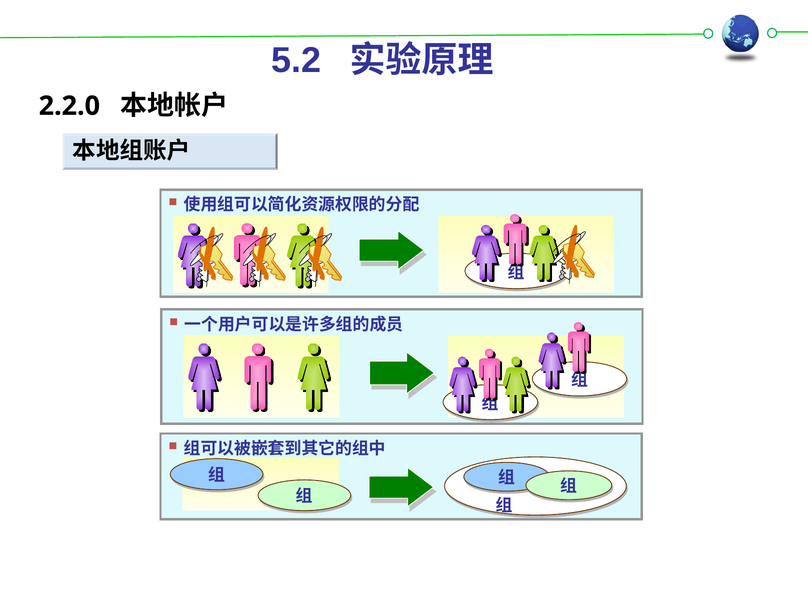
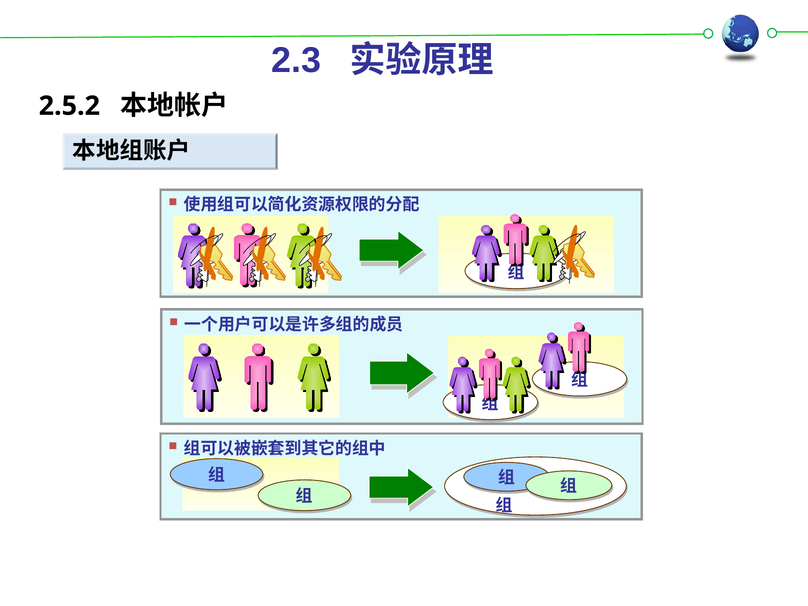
5.2: 5.2 -> 2.3 (296, 61)
2.2.0: 2.2.0 -> 2.5.2 (69, 106)
